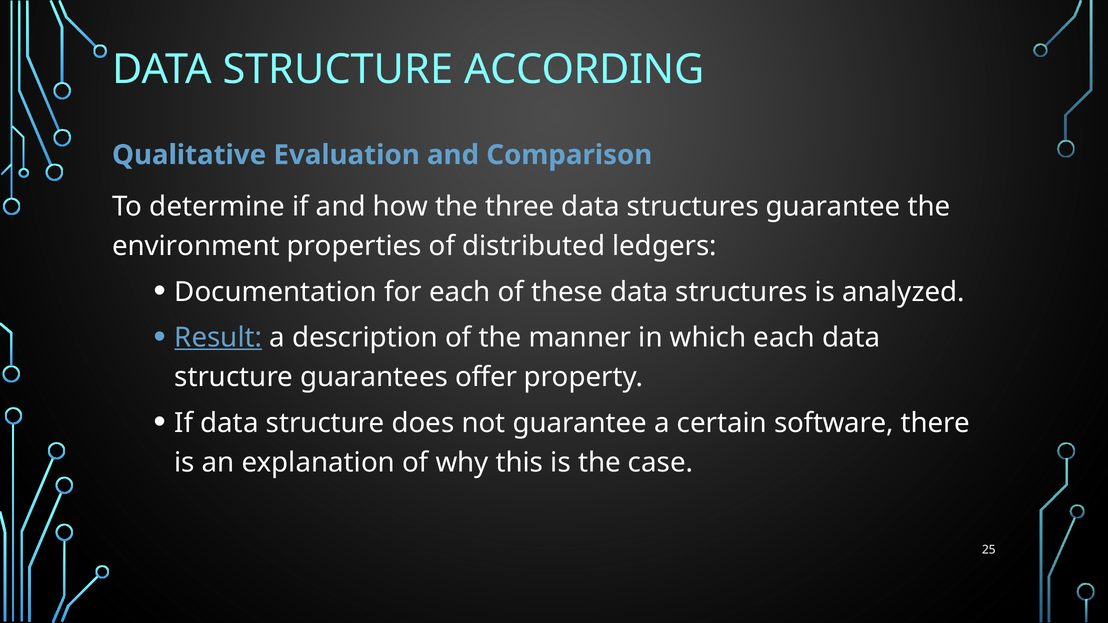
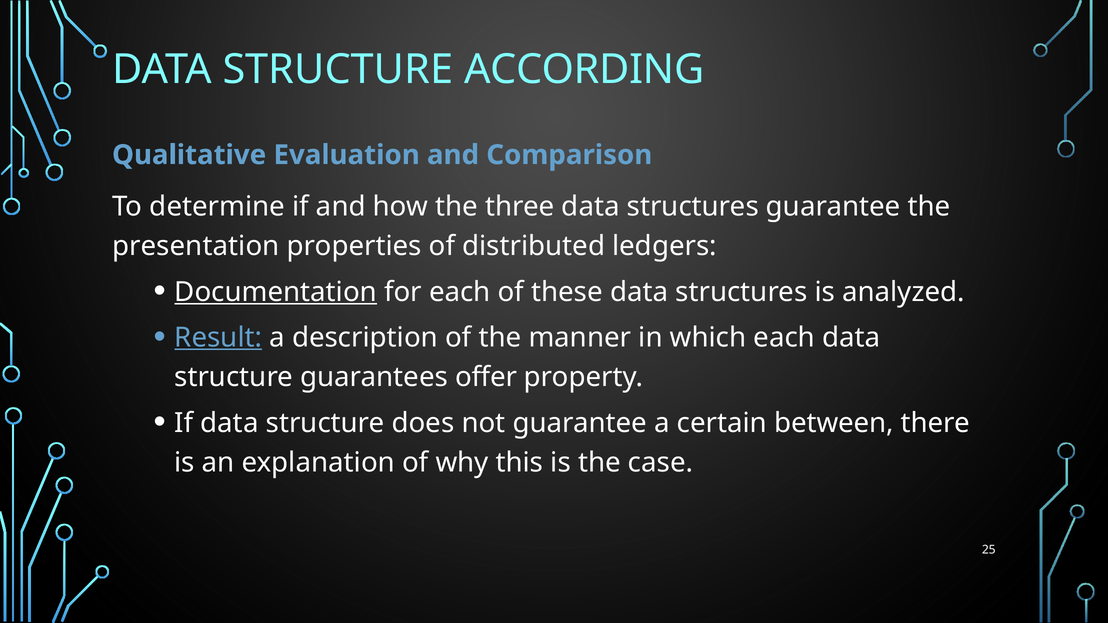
environment: environment -> presentation (196, 246)
Documentation underline: none -> present (276, 292)
software: software -> between (834, 423)
